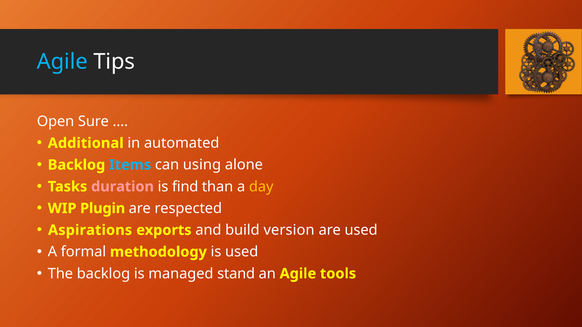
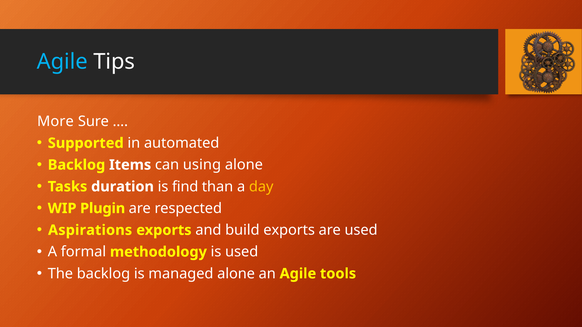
Open: Open -> More (55, 122)
Additional: Additional -> Supported (86, 143)
Items colour: light blue -> white (130, 165)
duration colour: pink -> white (123, 187)
build version: version -> exports (289, 230)
managed stand: stand -> alone (236, 274)
